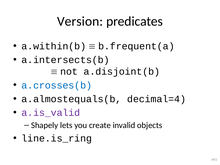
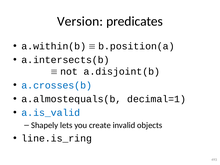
b.frequent(a: b.frequent(a -> b.position(a (136, 46)
decimal=4: decimal=4 -> decimal=1 (157, 99)
a.is_valid colour: purple -> blue (51, 113)
